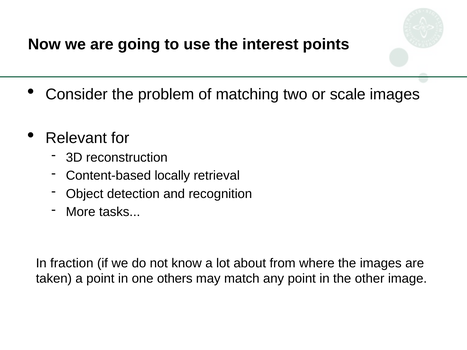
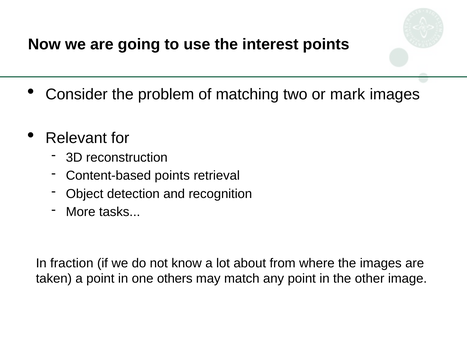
scale: scale -> mark (348, 94)
Content-based locally: locally -> points (172, 176)
